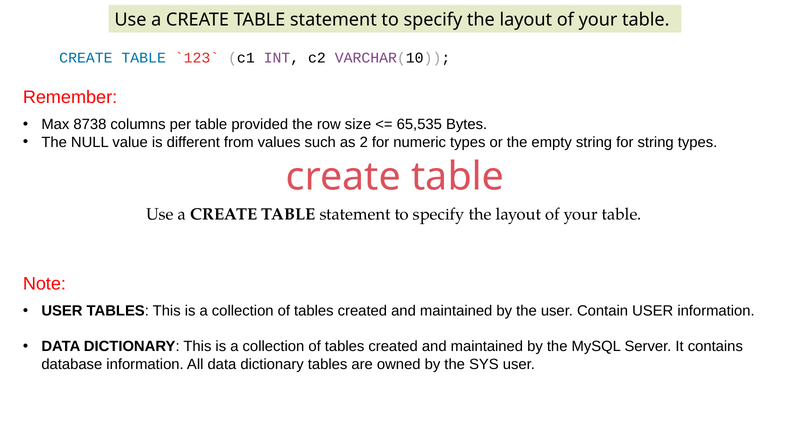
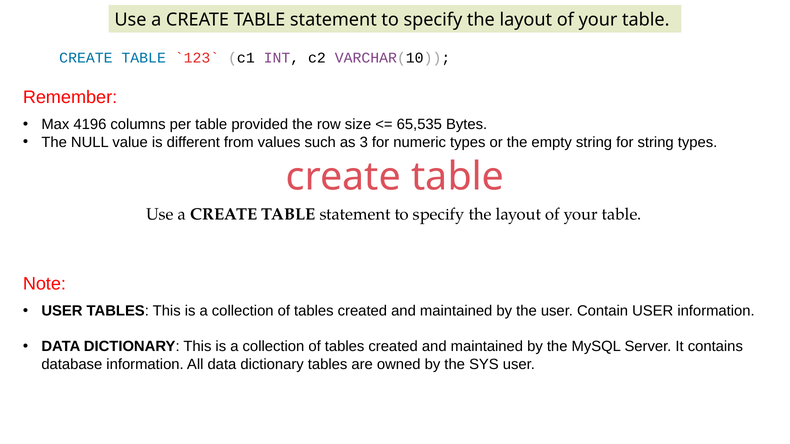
8738: 8738 -> 4196 (90, 125)
2: 2 -> 3 (364, 142)
